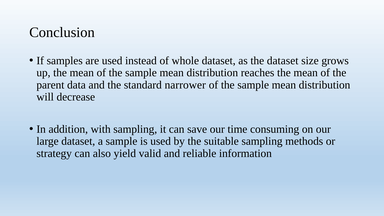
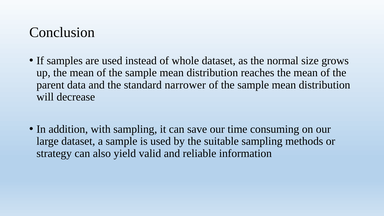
the dataset: dataset -> normal (283, 61)
